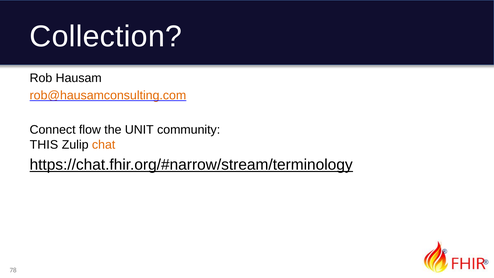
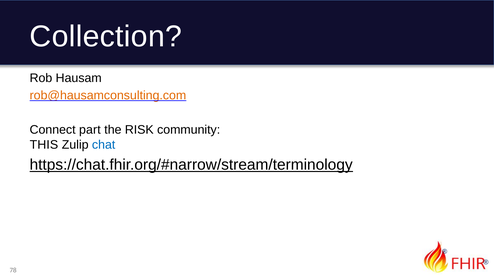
flow: flow -> part (90, 130)
UNIT: UNIT -> RISK (139, 130)
chat colour: orange -> blue (104, 145)
